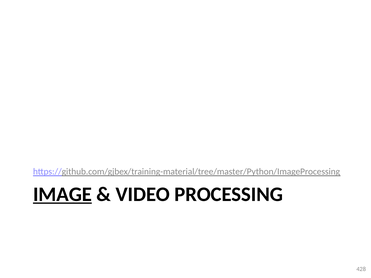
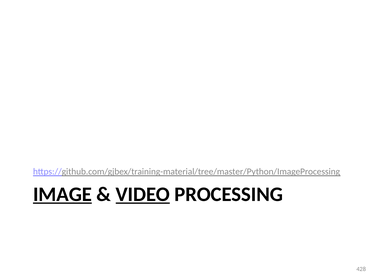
VIDEO underline: none -> present (143, 194)
